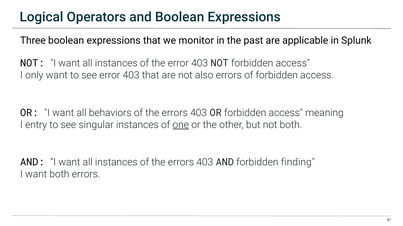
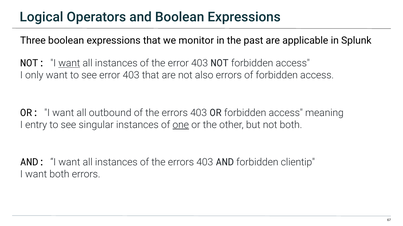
want underline: none -> present (69, 63)
behaviors: behaviors -> outbound (110, 113)
finding: finding -> clientip (298, 163)
